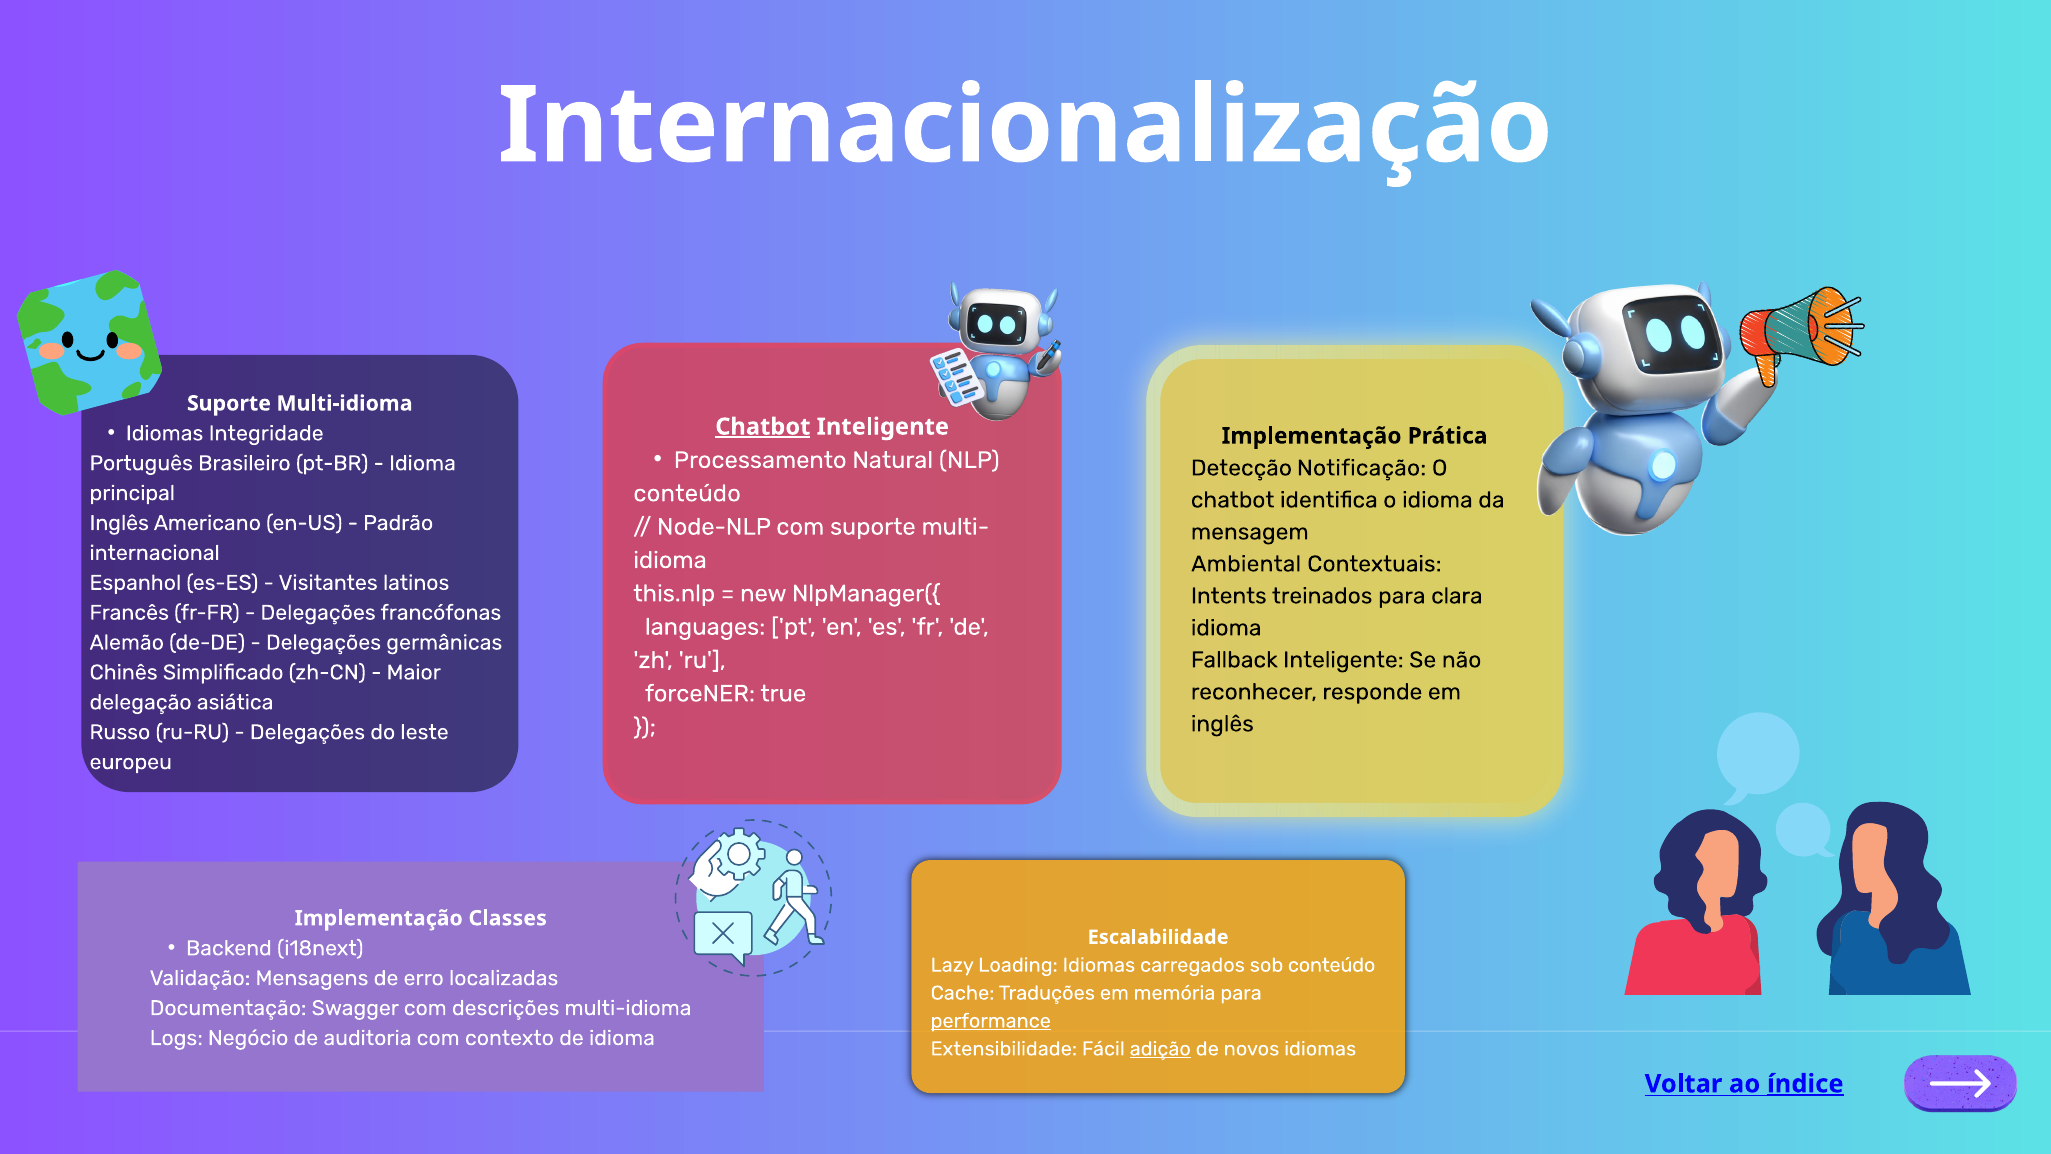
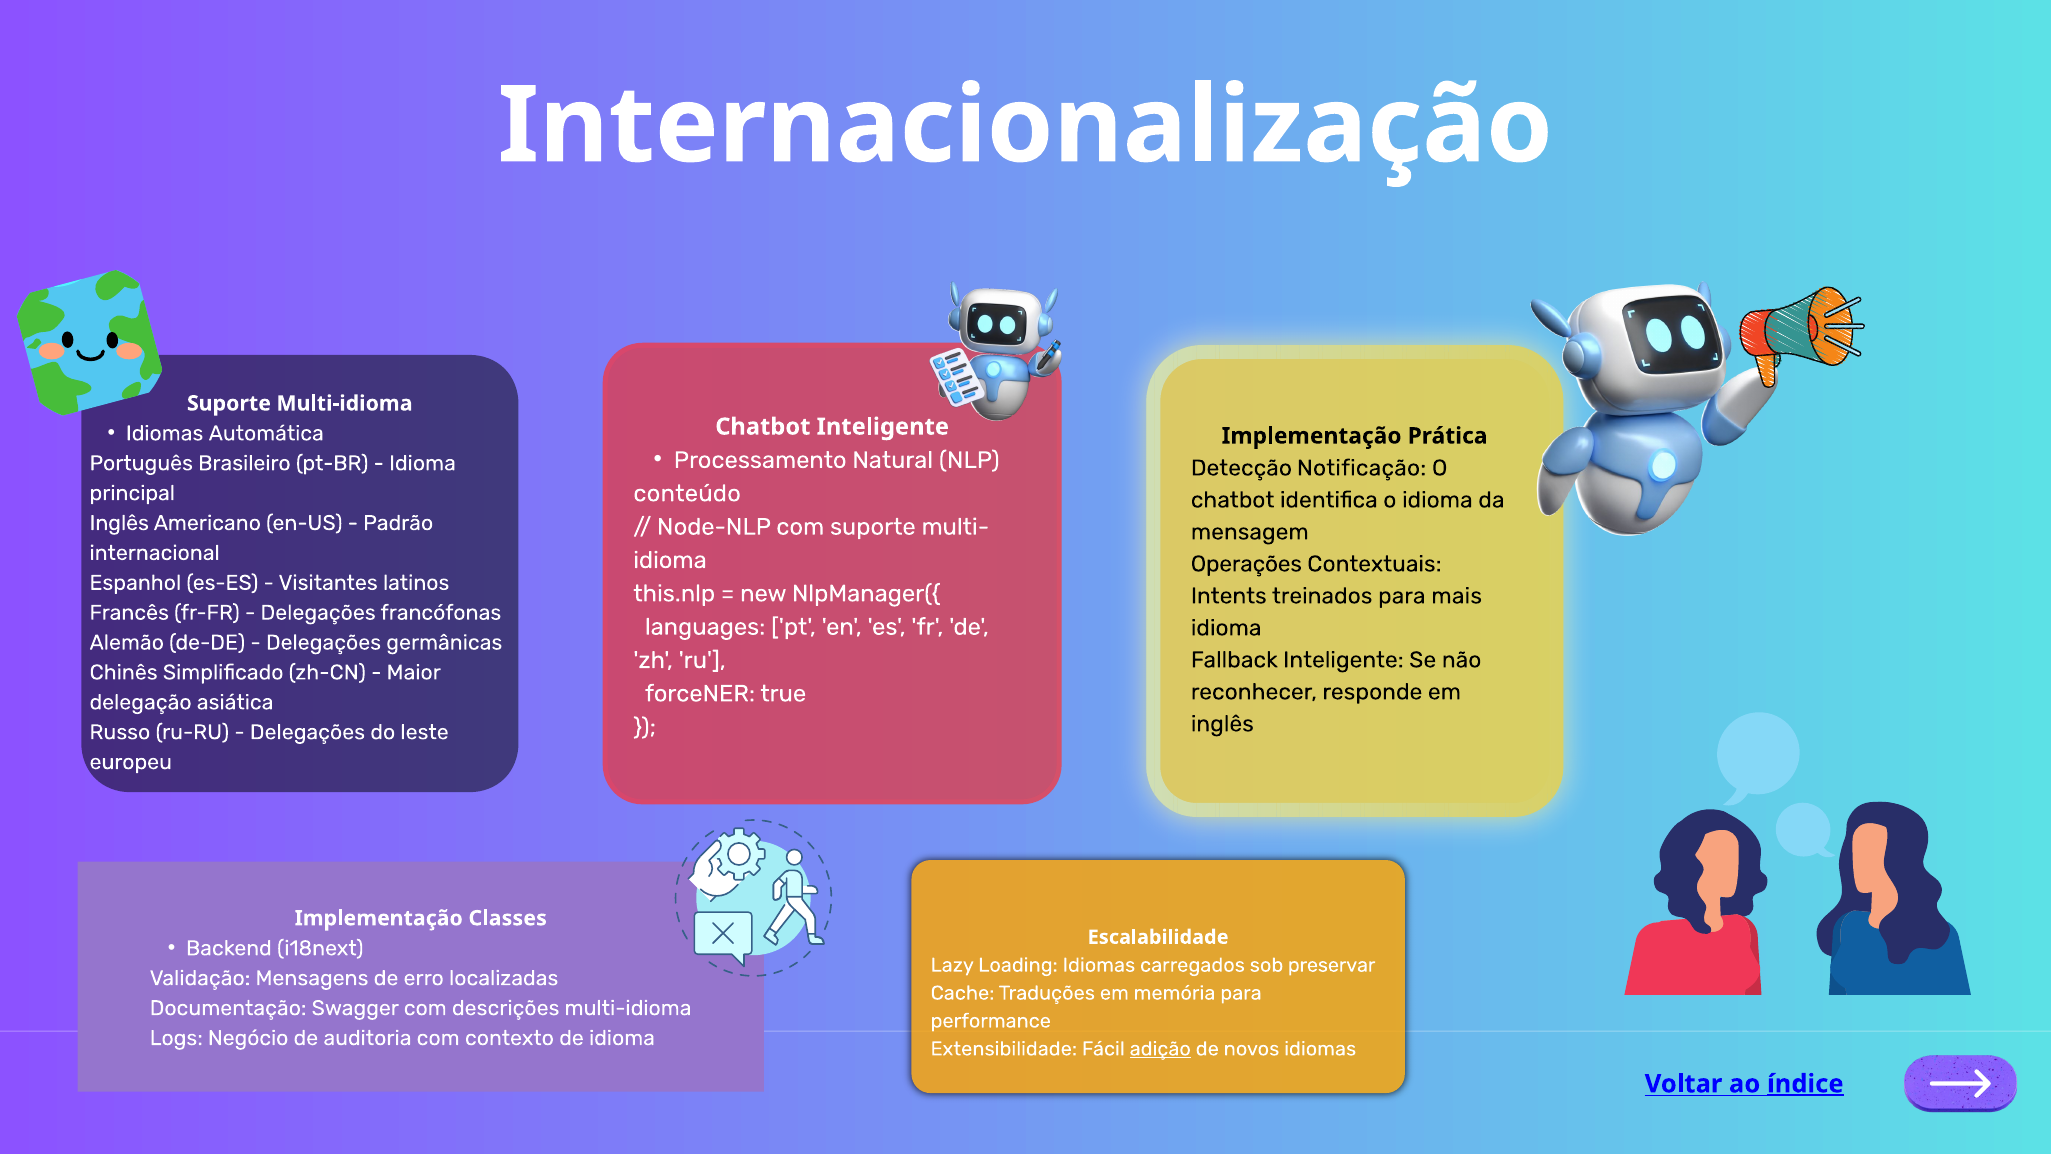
Integridade: Integridade -> Automática (266, 433)
Chatbot underline: present -> none (763, 427)
Ambiental: Ambiental -> Operações (1246, 564)
clara: clara -> mais (1457, 596)
sob conteúdo: conteúdo -> preservar (1332, 965)
performance underline: present -> none (991, 1021)
